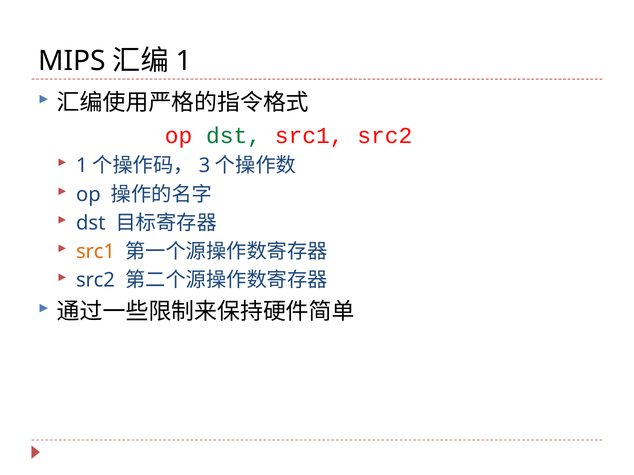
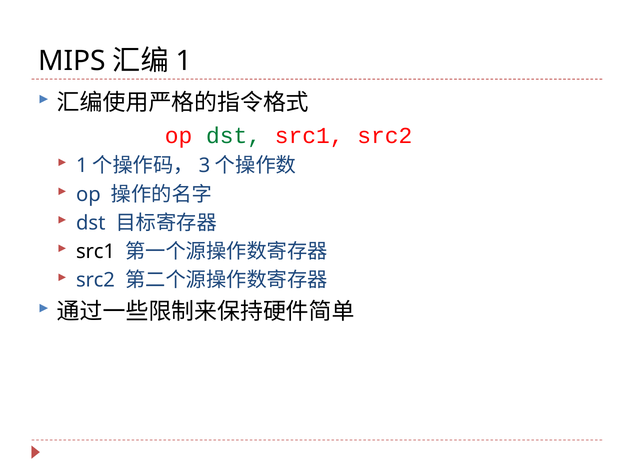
src1 colour: orange -> black (96, 252)
